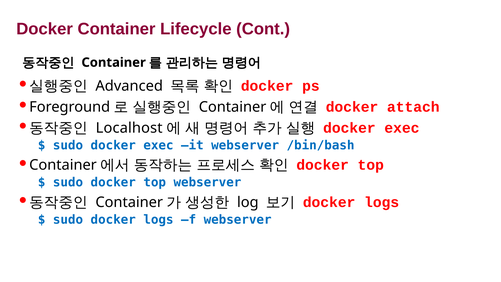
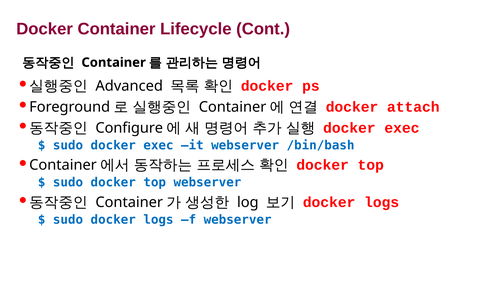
Localhost: Localhost -> Configure (129, 128)
